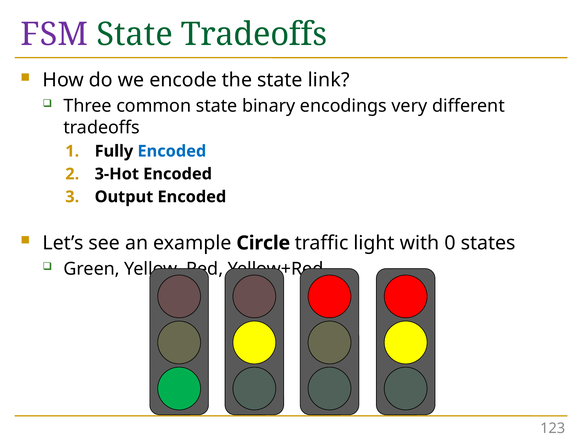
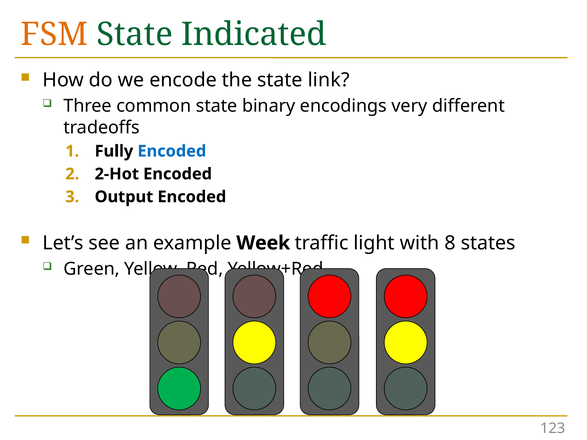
FSM colour: purple -> orange (54, 35)
State Tradeoffs: Tradeoffs -> Indicated (254, 35)
3-Hot: 3-Hot -> 2-Hot (117, 174)
Circle: Circle -> Week (263, 243)
0: 0 -> 8 (450, 243)
